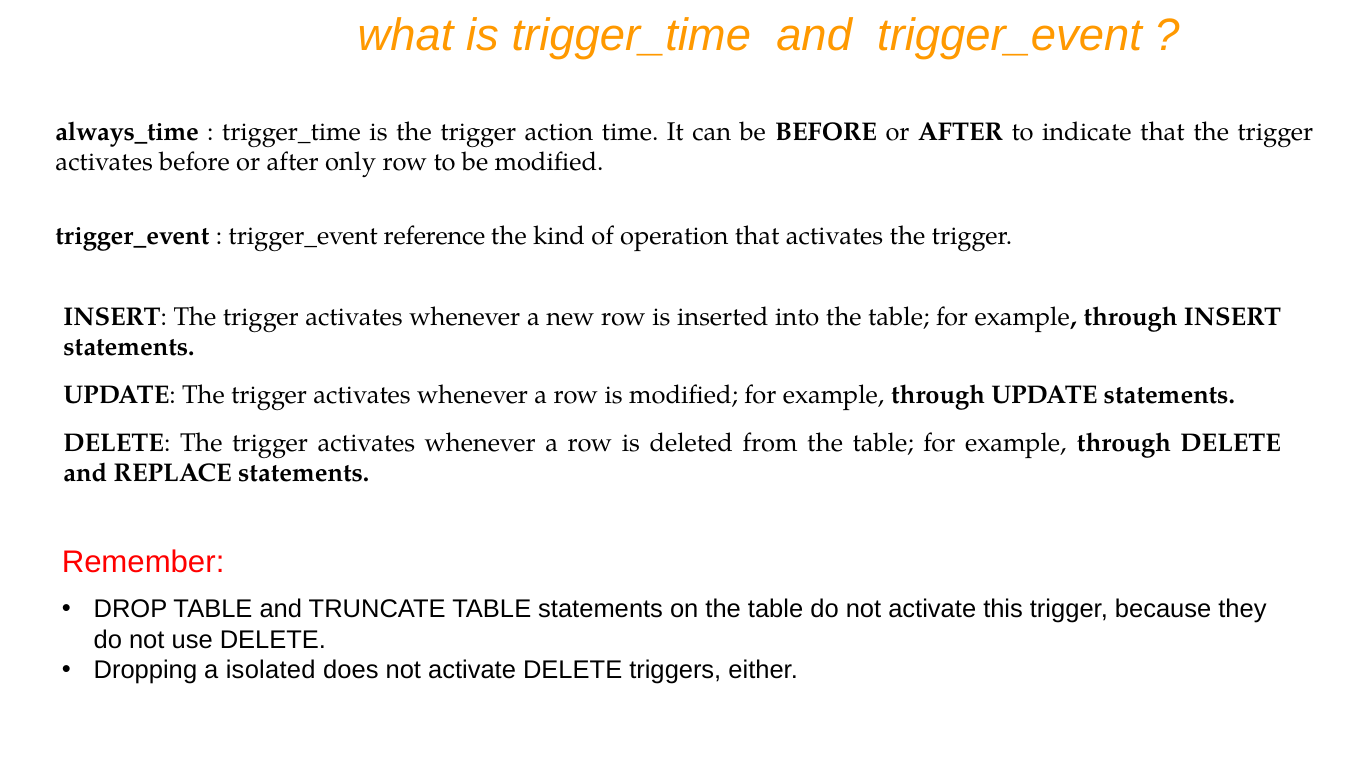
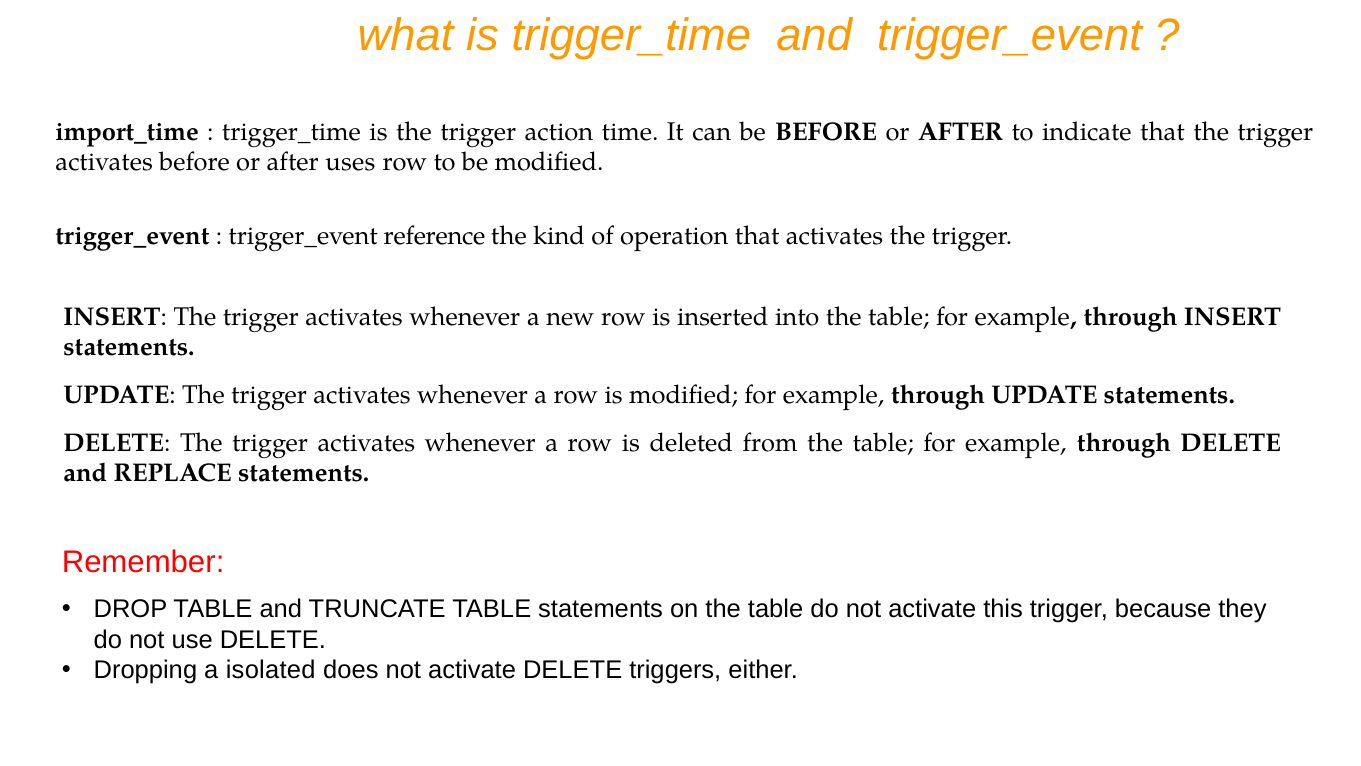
always_time: always_time -> import_time (127, 132)
only: only -> uses (351, 162)
